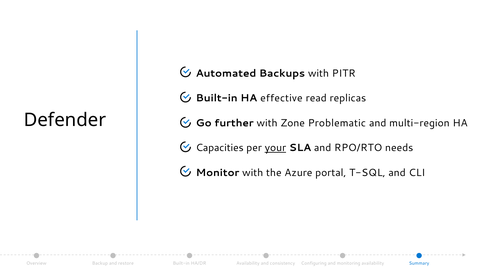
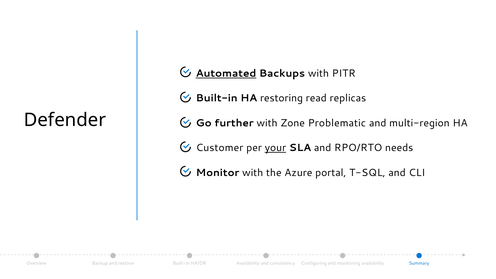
Automated underline: none -> present (226, 73)
effective: effective -> restoring (281, 98)
Capacities: Capacities -> Customer (220, 148)
